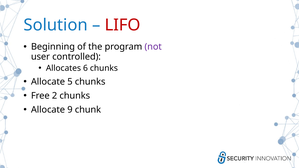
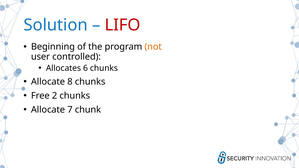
not colour: purple -> orange (153, 47)
5: 5 -> 8 (70, 82)
9: 9 -> 7 (70, 110)
